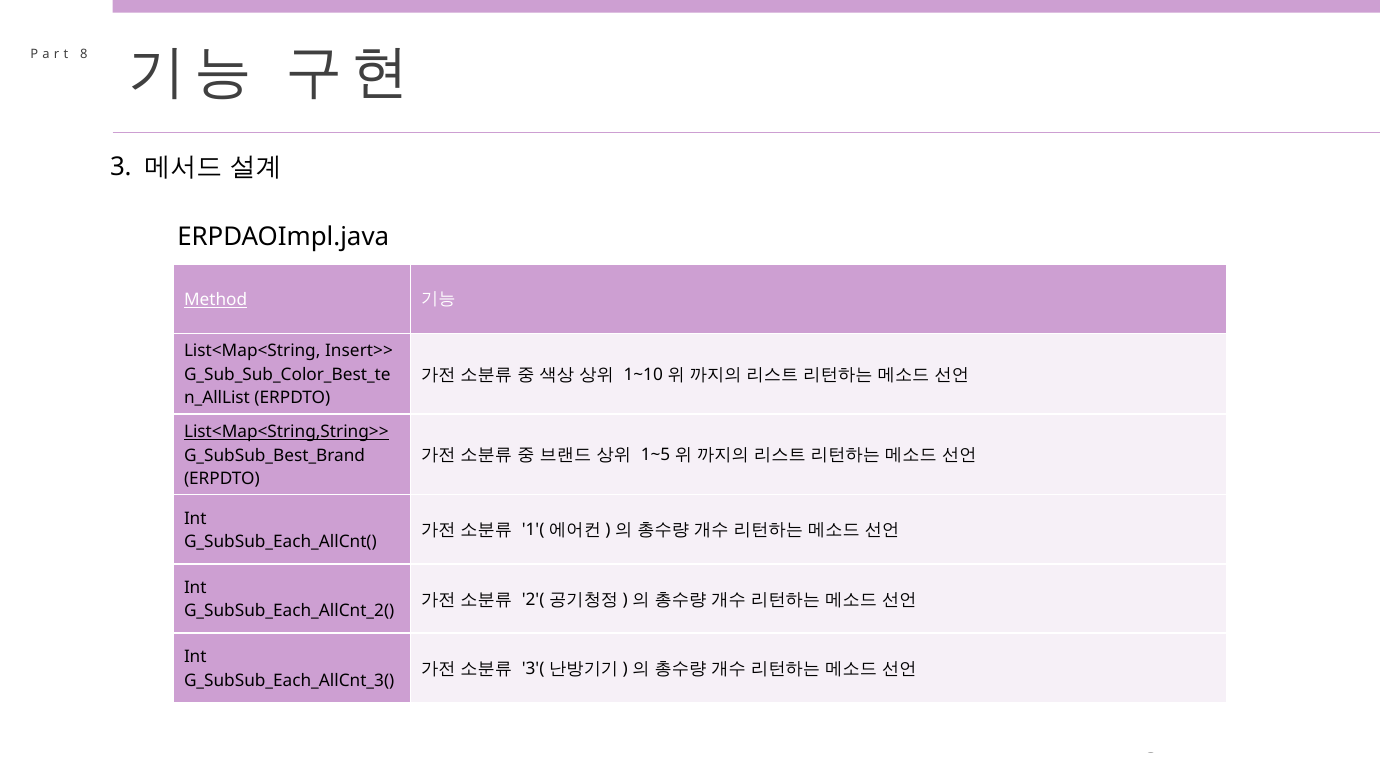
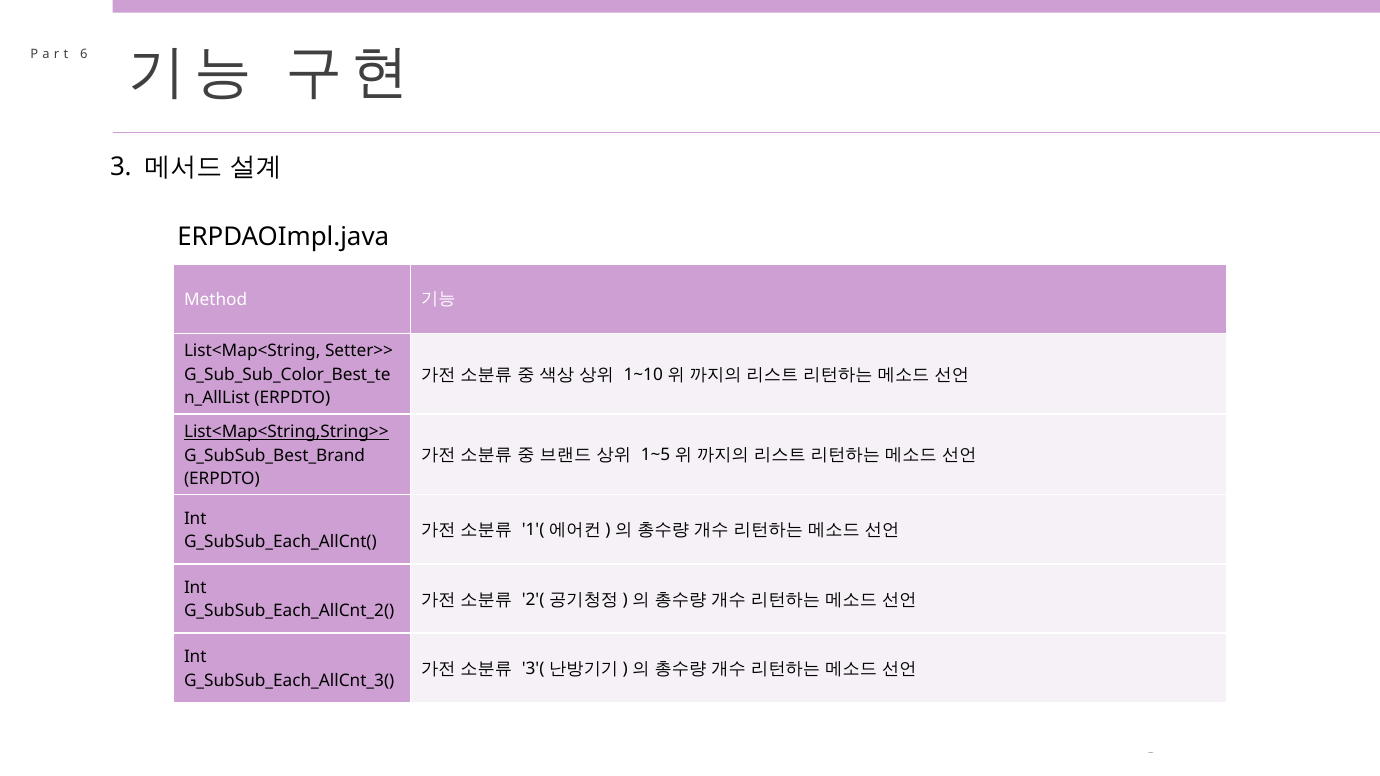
8: 8 -> 6 (84, 55)
Method underline: present -> none (216, 300)
Insert>>: Insert>> -> Setter>> (359, 351)
